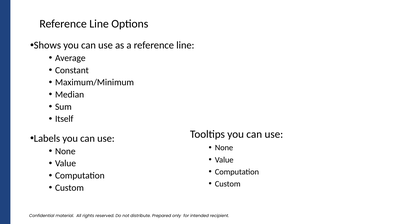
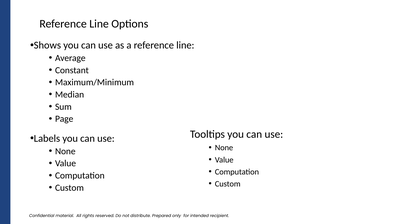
Itself: Itself -> Page (64, 119)
